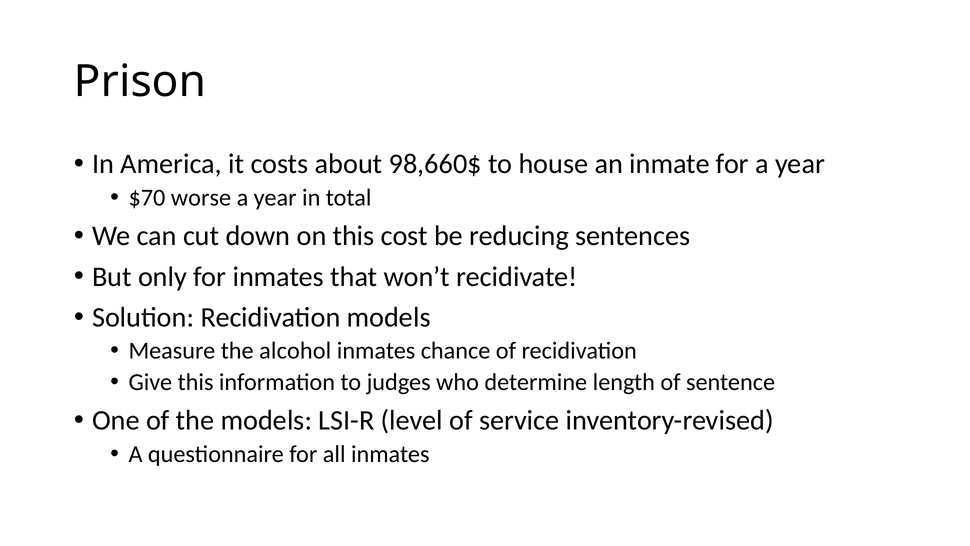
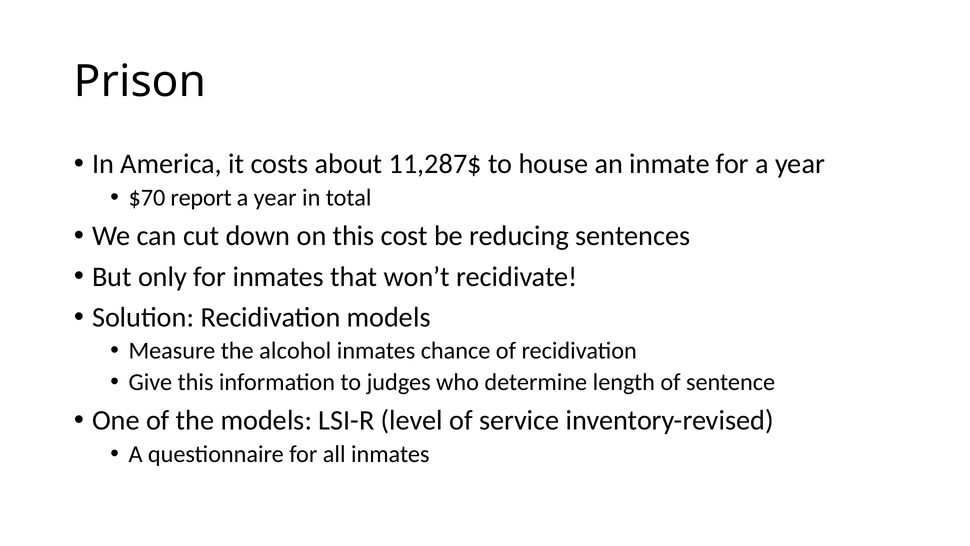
98,660$: 98,660$ -> 11,287$ (435, 164)
worse: worse -> report (201, 197)
